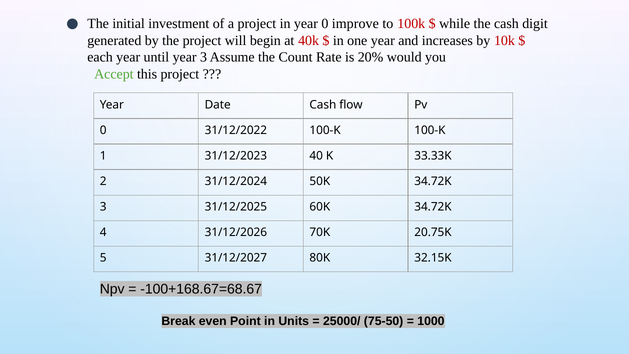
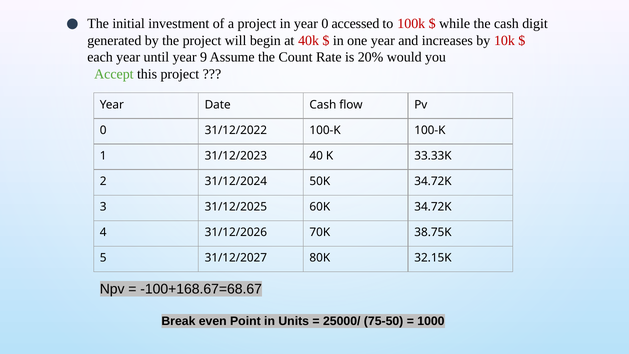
improve: improve -> accessed (355, 24)
year 3: 3 -> 9 (204, 57)
20.75K: 20.75K -> 38.75K (433, 232)
